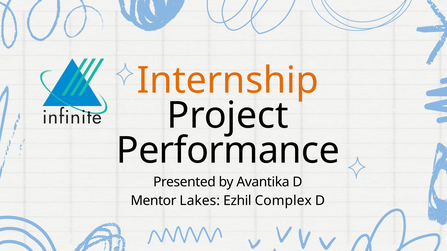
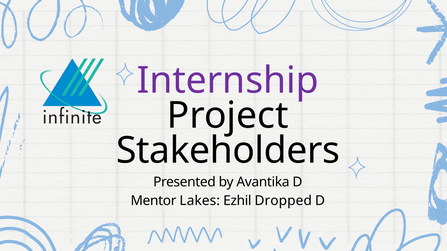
Internship colour: orange -> purple (228, 81)
Performance: Performance -> Stakeholders (228, 151)
Complex: Complex -> Dropped (283, 201)
